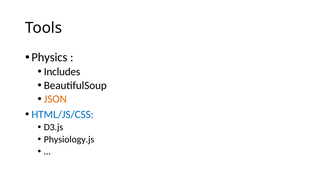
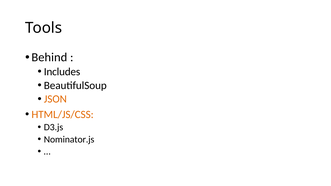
Physics: Physics -> Behind (49, 57)
HTML/JS/CSS colour: blue -> orange (63, 114)
Physiology.js: Physiology.js -> Nominator.js (69, 140)
